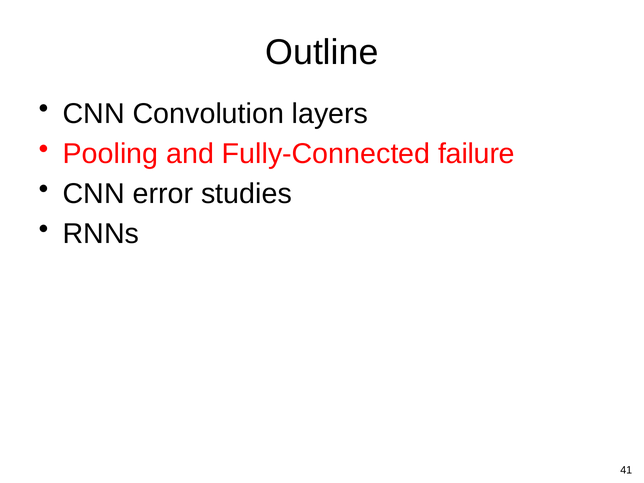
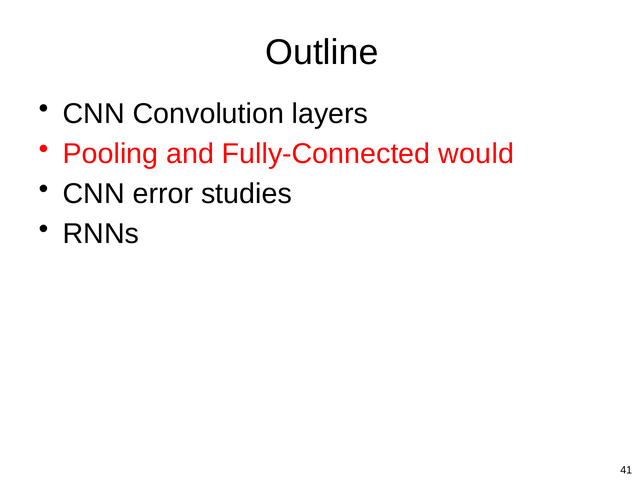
failure: failure -> would (476, 154)
